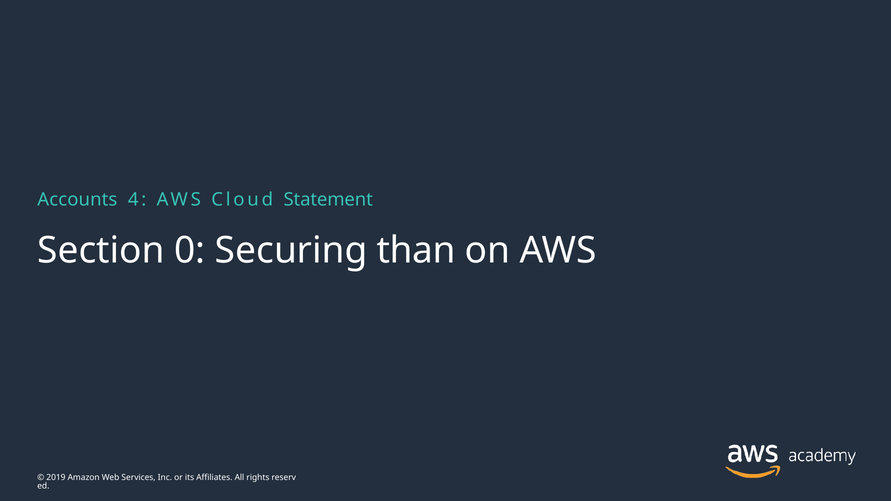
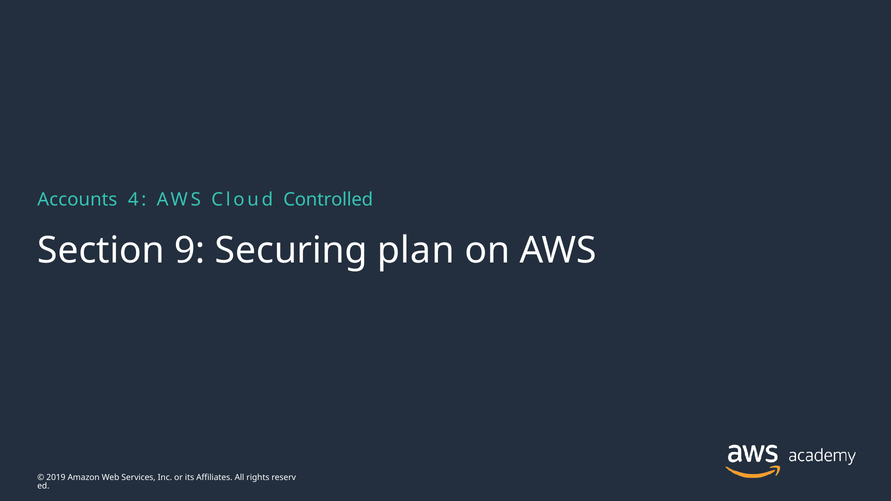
Statement: Statement -> Controlled (328, 200)
0: 0 -> 9 (190, 250)
than: than -> plan (416, 250)
